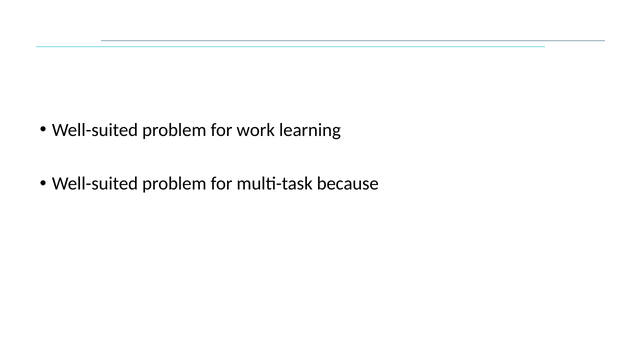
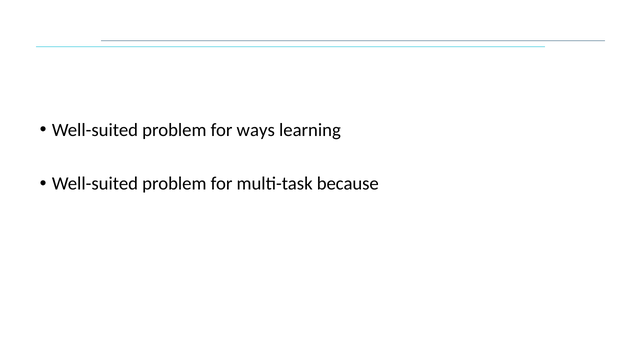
work: work -> ways (256, 130)
